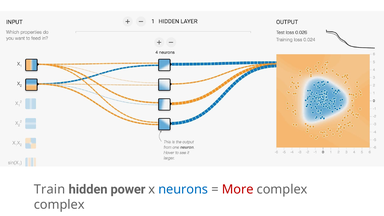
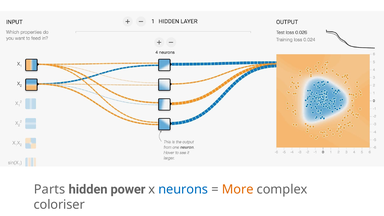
Train: Train -> Parts (50, 189)
More colour: red -> orange (238, 189)
complex: complex -> coloriser (59, 205)
